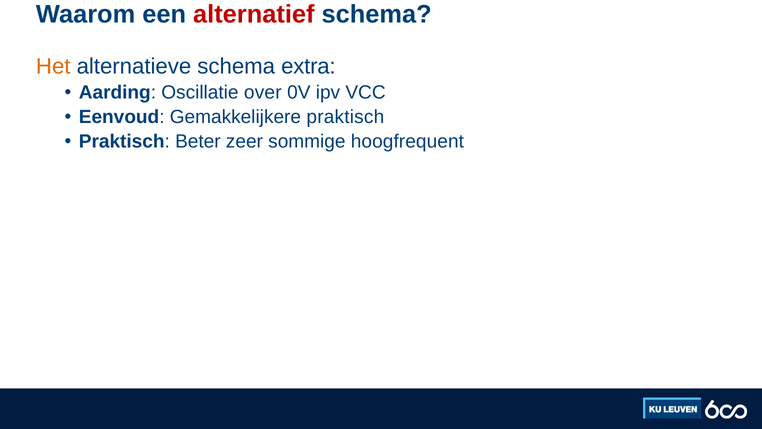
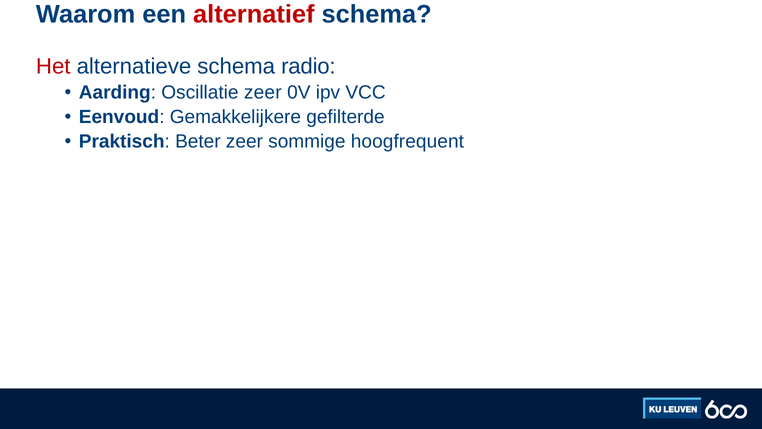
Het colour: orange -> red (53, 66)
extra: extra -> radio (308, 66)
Oscillatie over: over -> zeer (263, 92)
Gemakkelijkere praktisch: praktisch -> gefilterde (345, 117)
